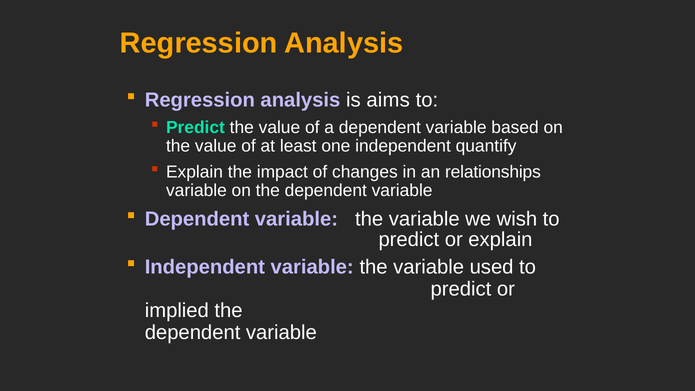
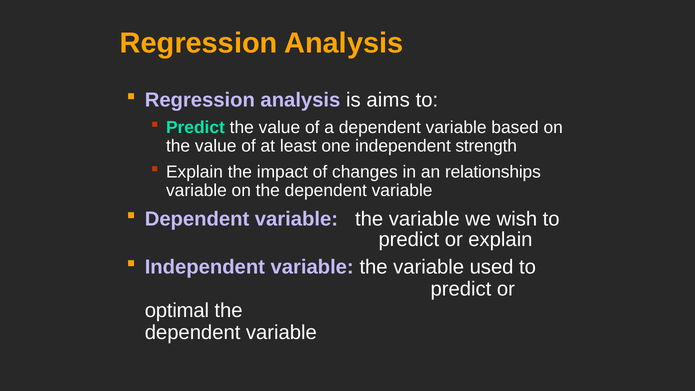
quantify: quantify -> strength (486, 146)
implied: implied -> optimal (177, 311)
